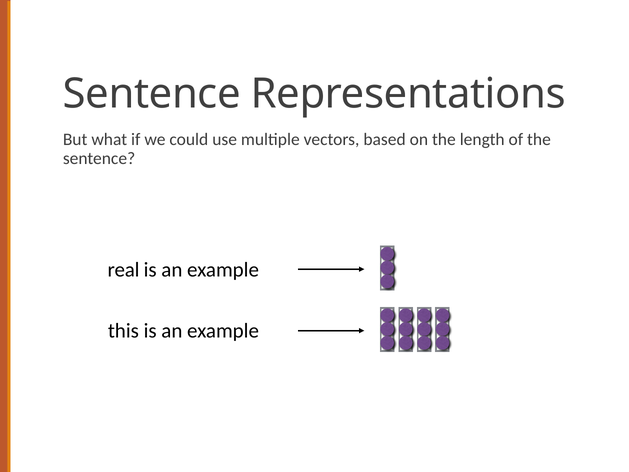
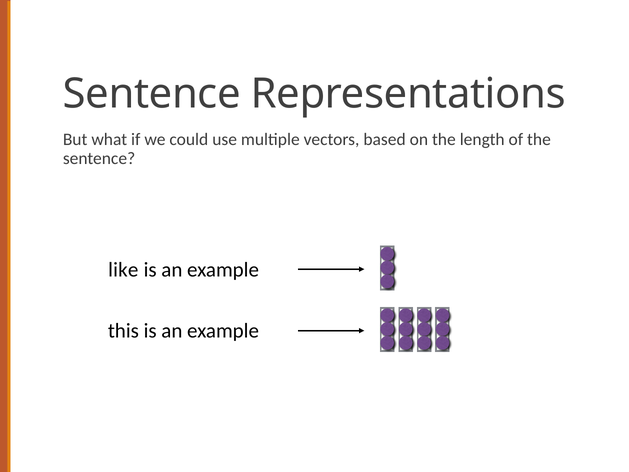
real: real -> like (123, 269)
